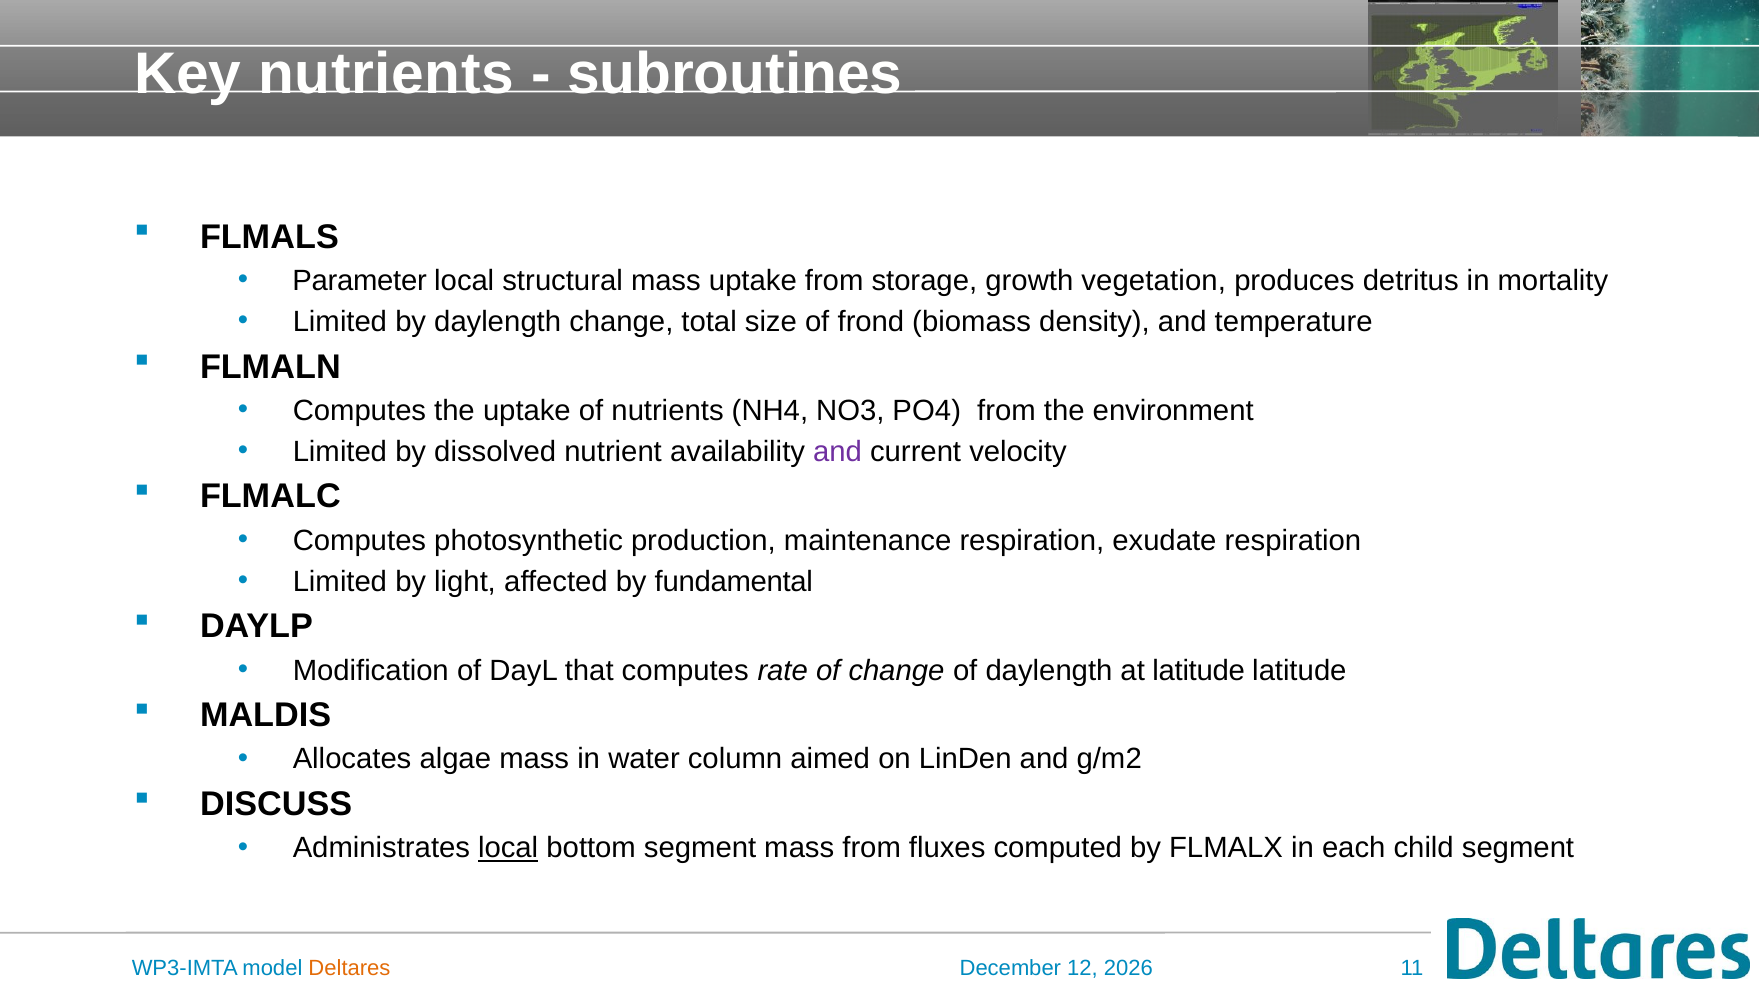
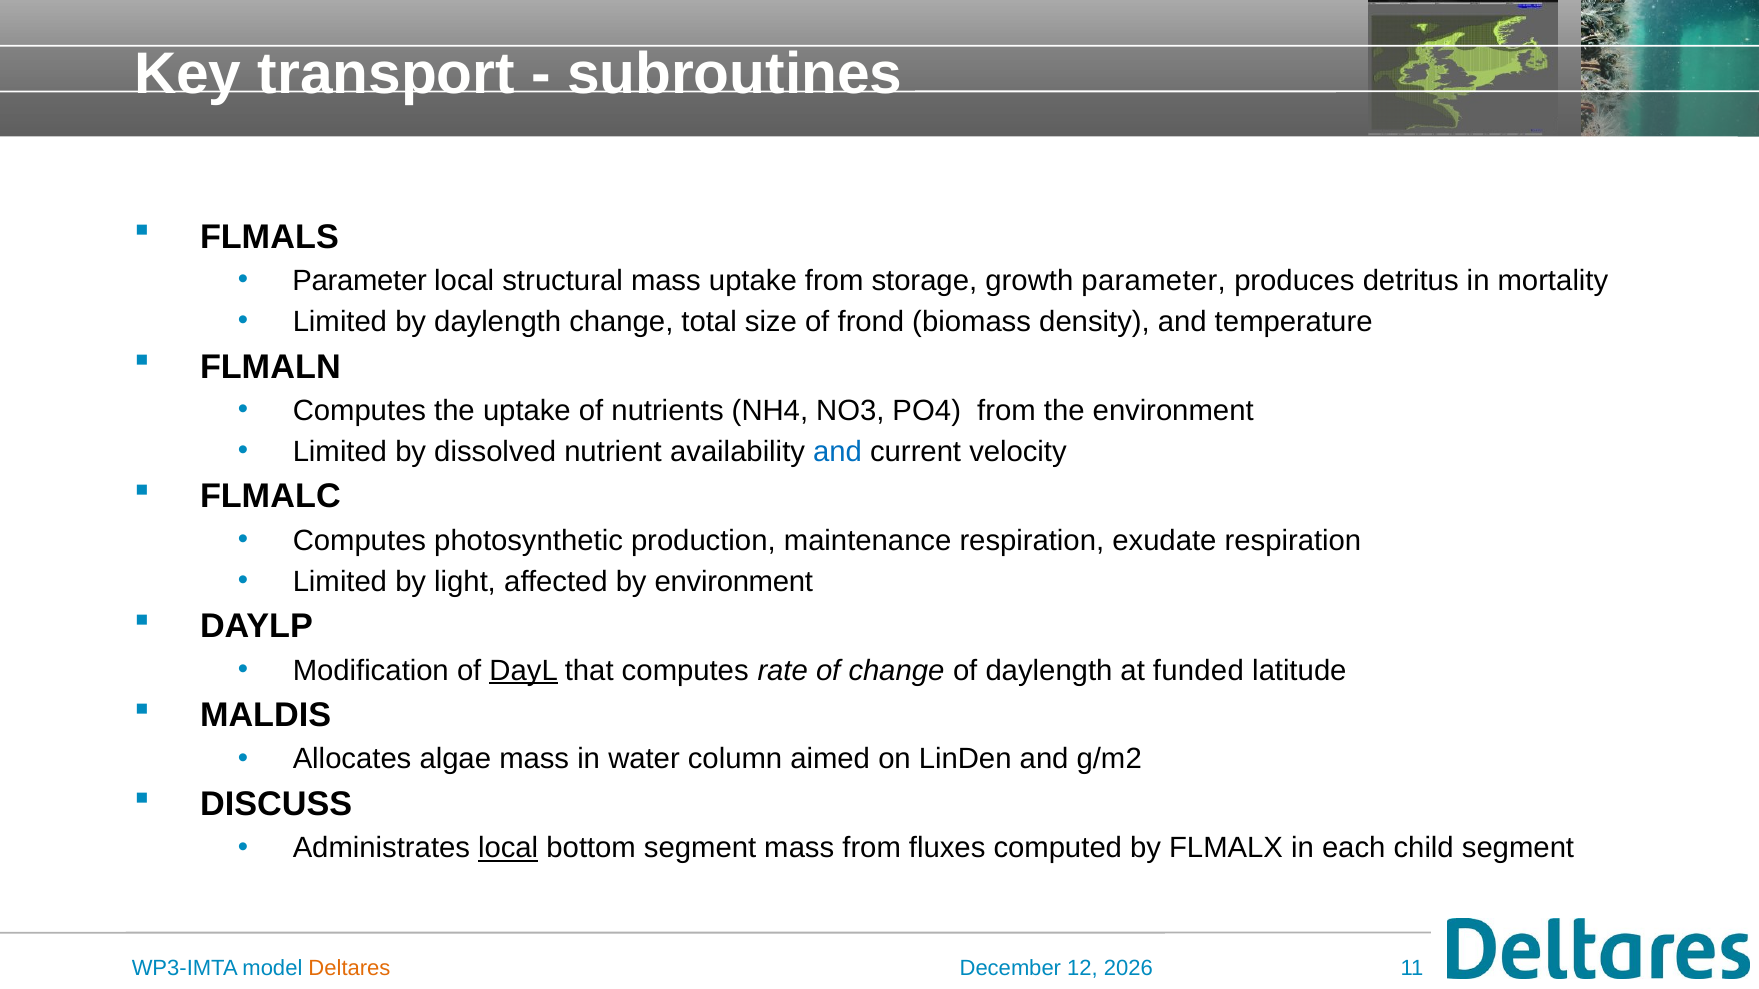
Key nutrients: nutrients -> transport (386, 74)
growth vegetation: vegetation -> parameter (1154, 280)
and colour: purple -> blue (837, 452)
by fundamental: fundamental -> environment (734, 582)
DayL underline: none -> present (524, 671)
at latitude: latitude -> funded (1198, 671)
